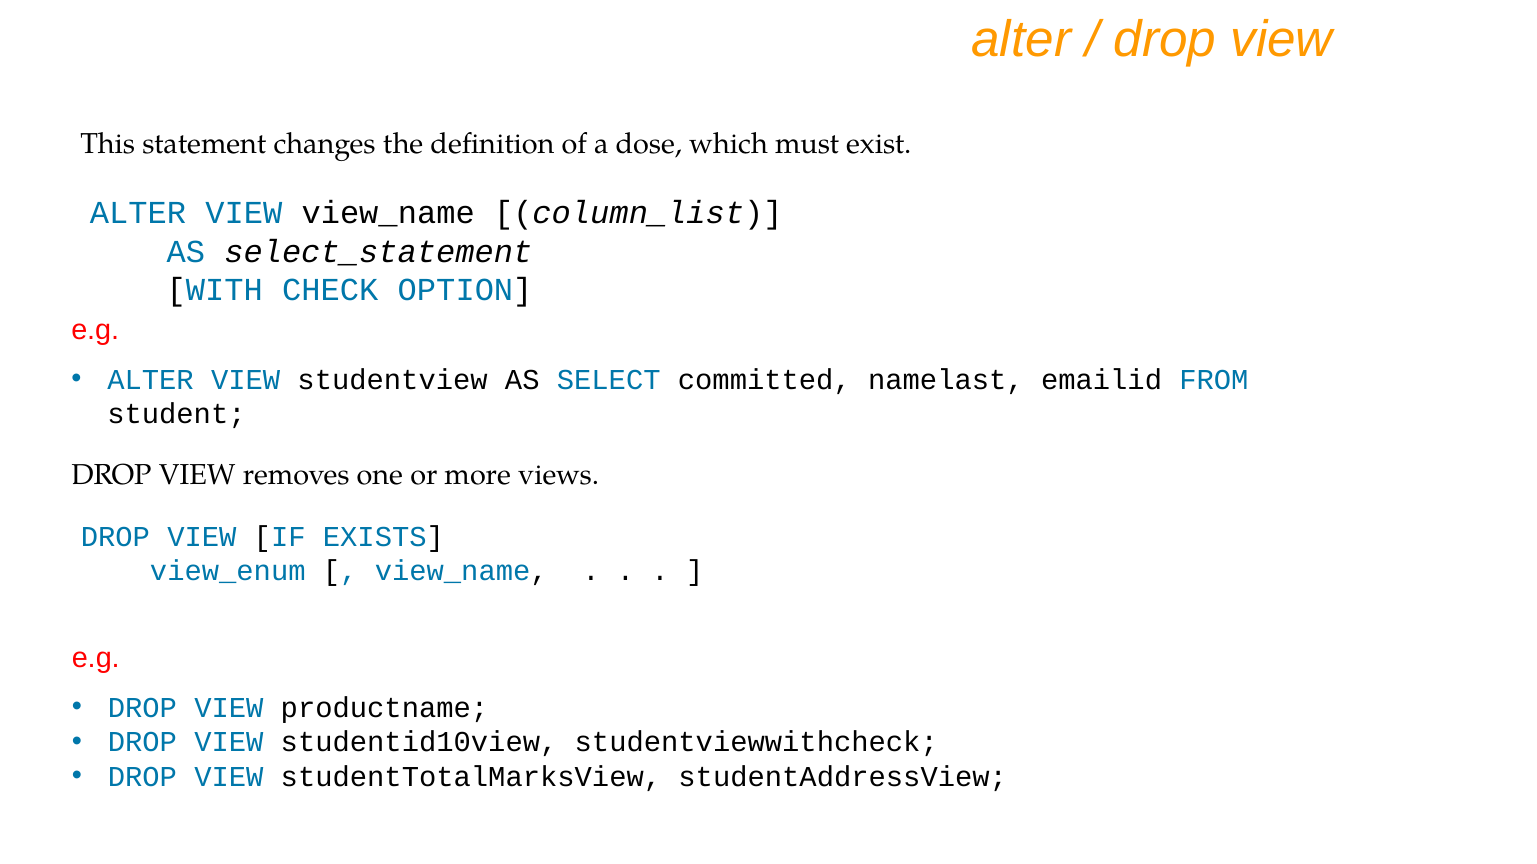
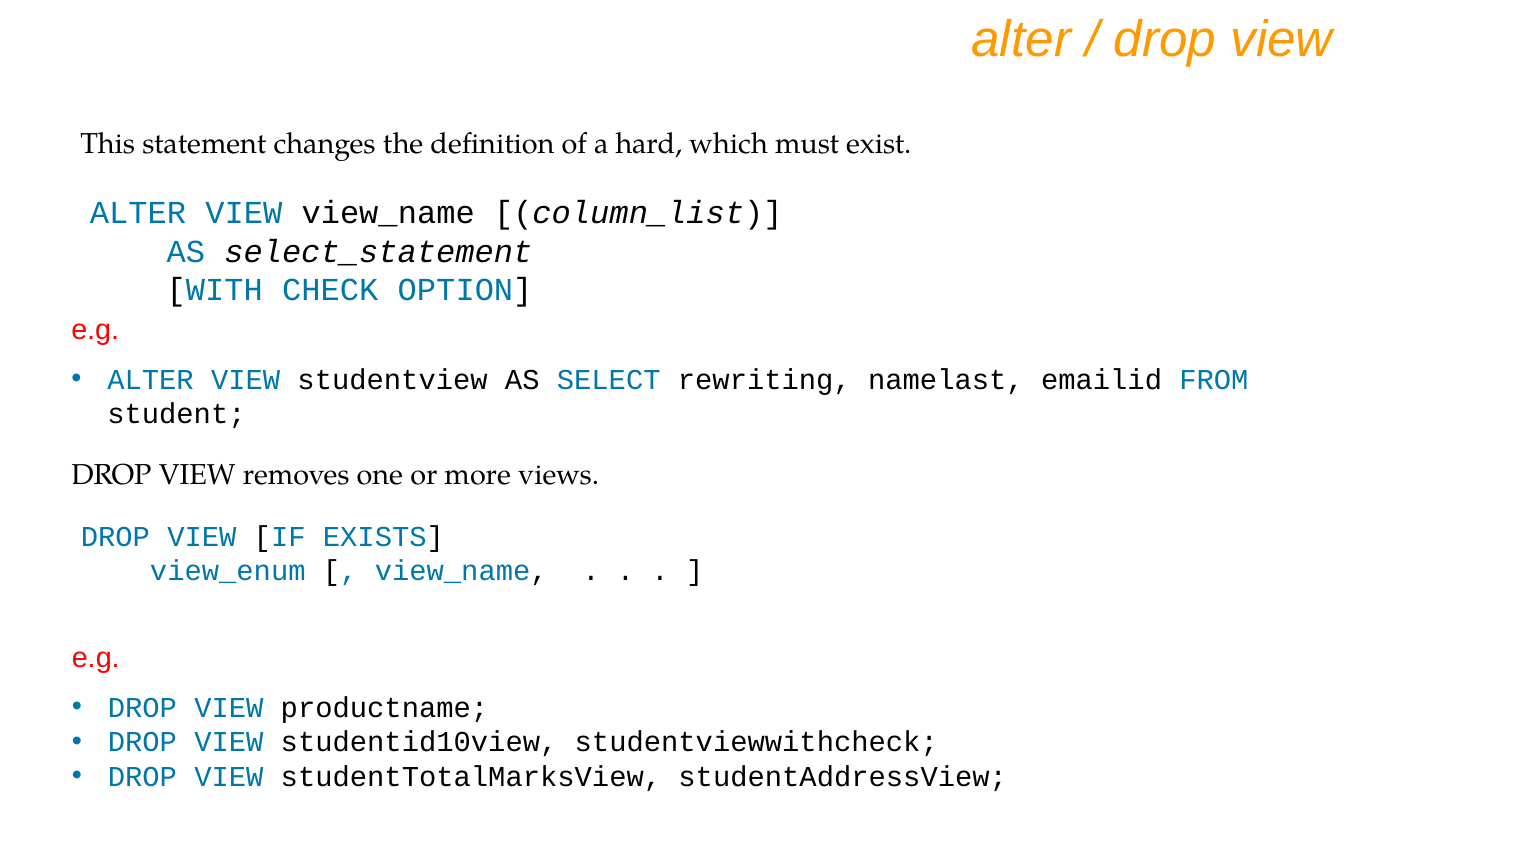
dose: dose -> hard (649, 144)
committed: committed -> rewriting (764, 380)
